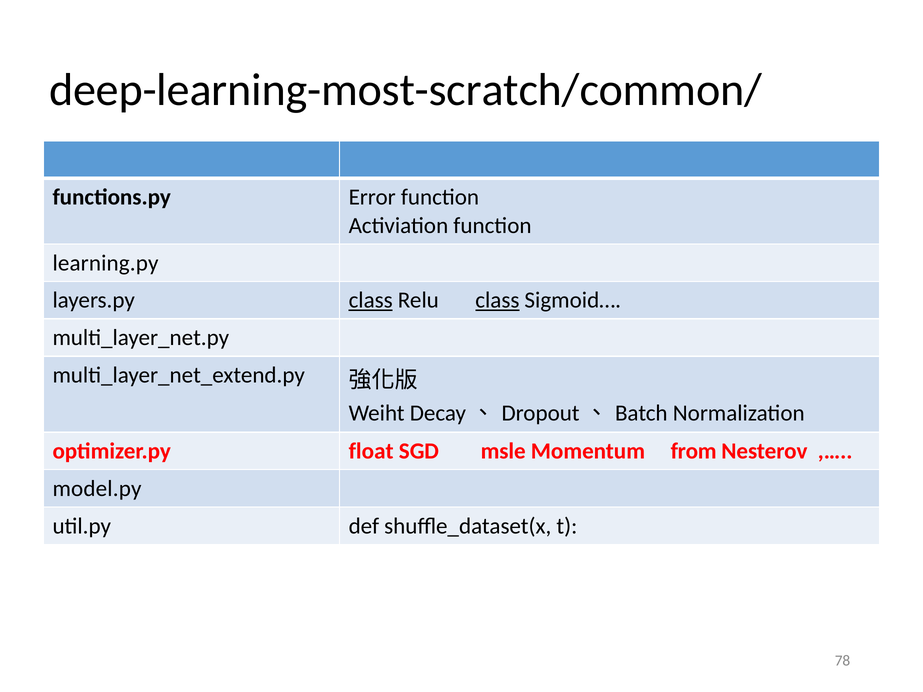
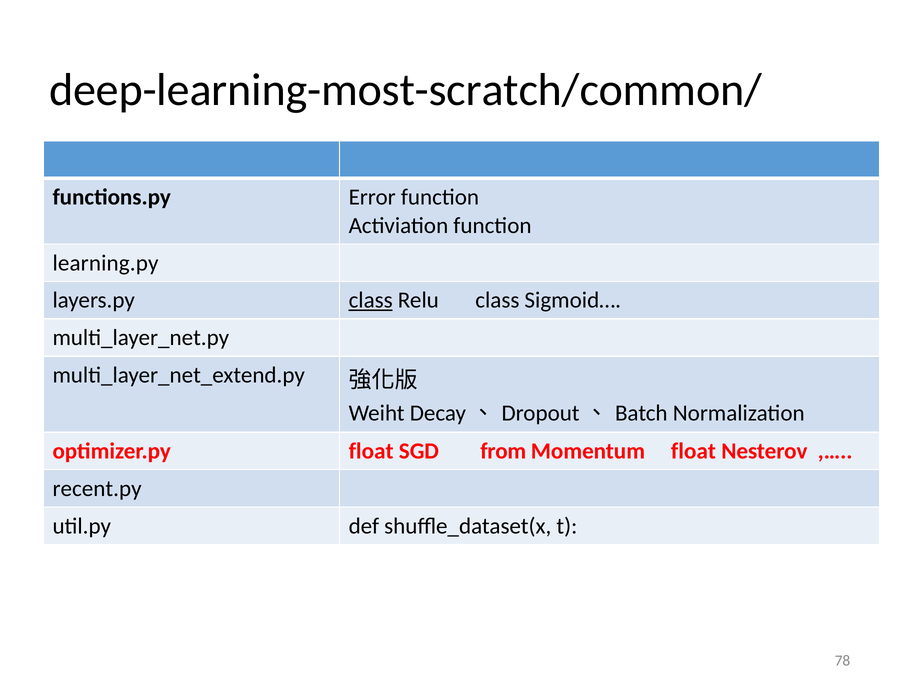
class underline: present -> none (497, 300)
msle: msle -> from (503, 451)
Momentum from: from -> float (693, 451)
model.py: model.py -> recent.py (97, 489)
